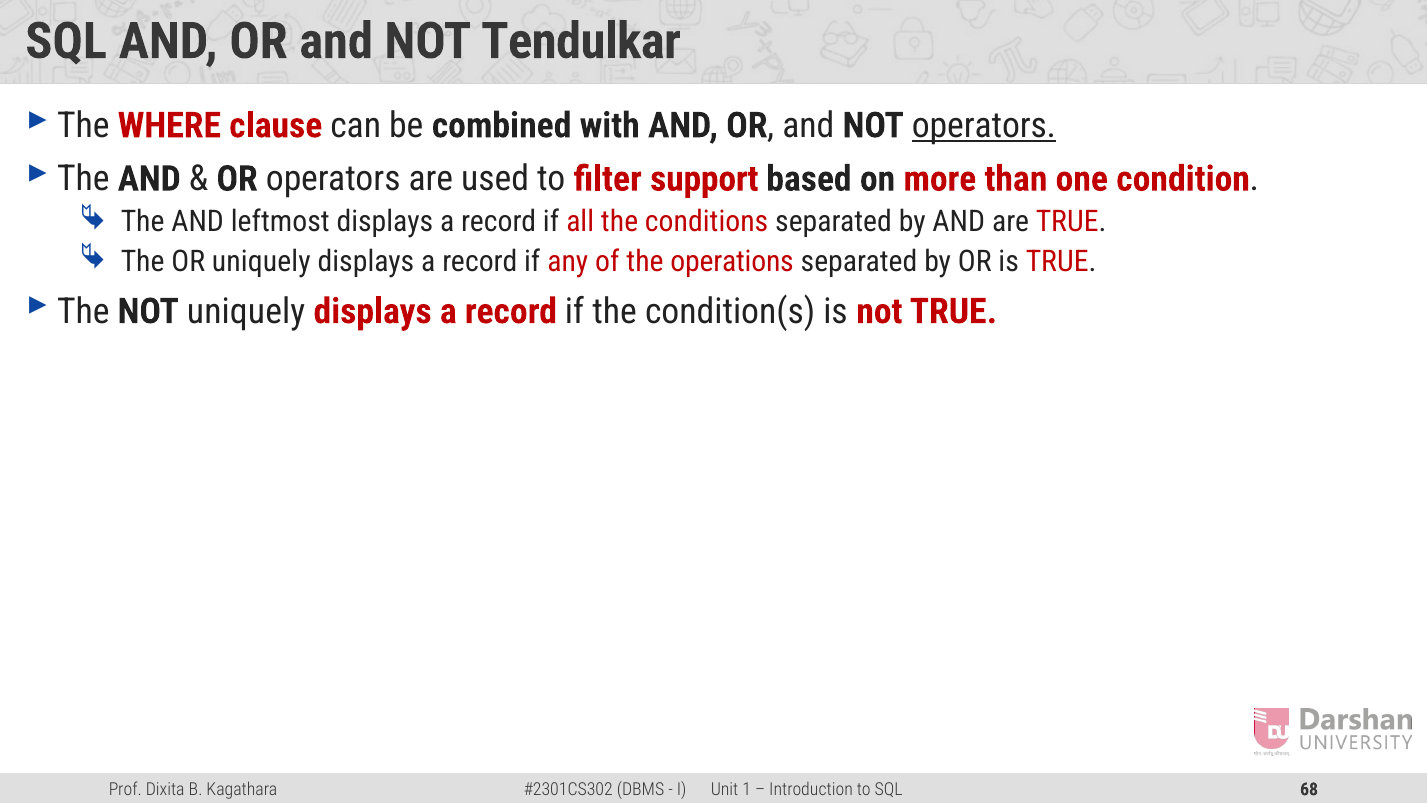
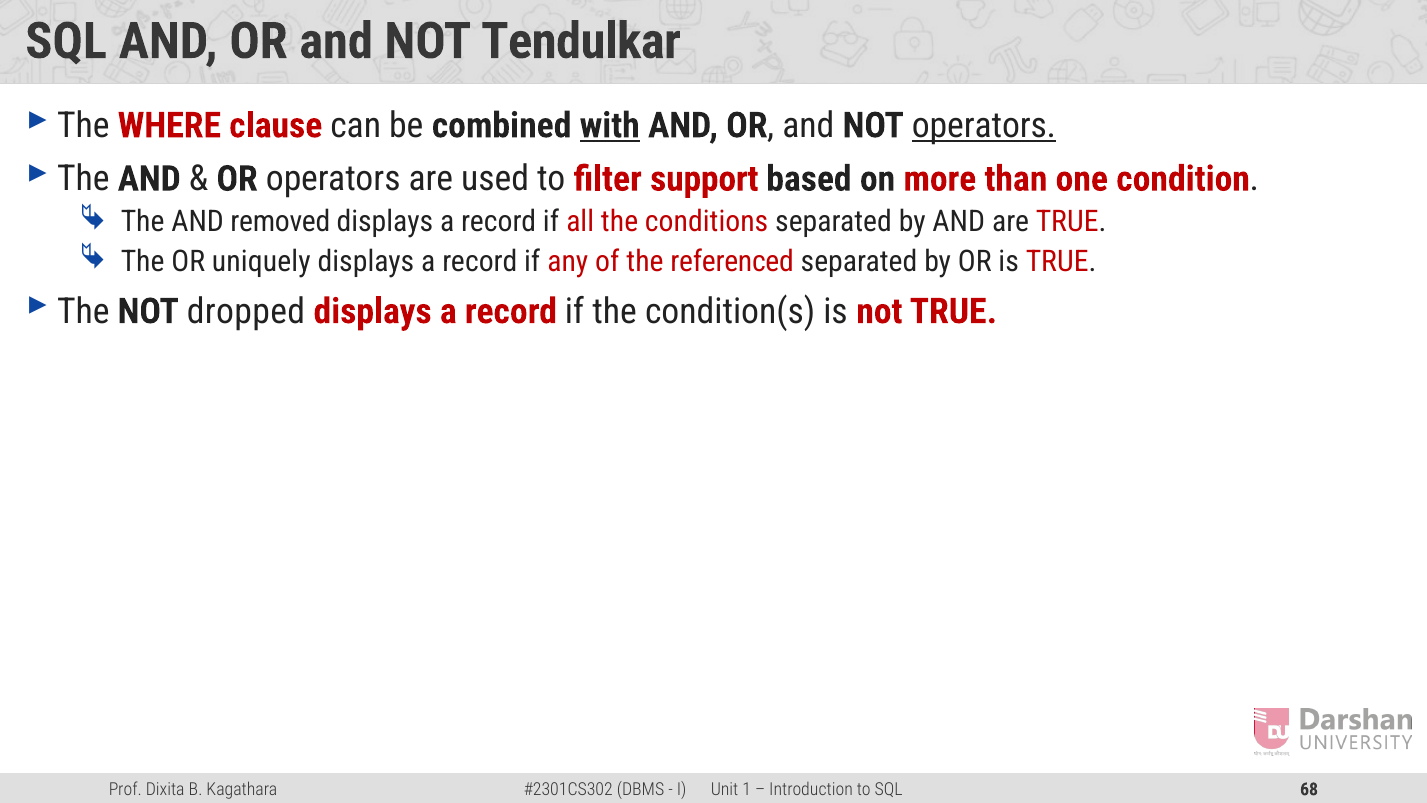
with underline: none -> present (610, 125)
leftmost: leftmost -> removed (280, 222)
operations: operations -> referenced (732, 261)
NOT uniquely: uniquely -> dropped (246, 311)
